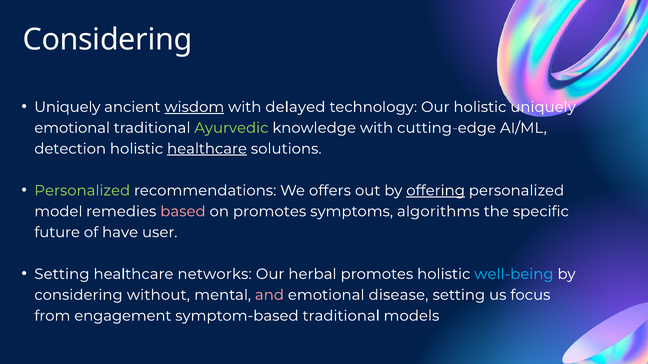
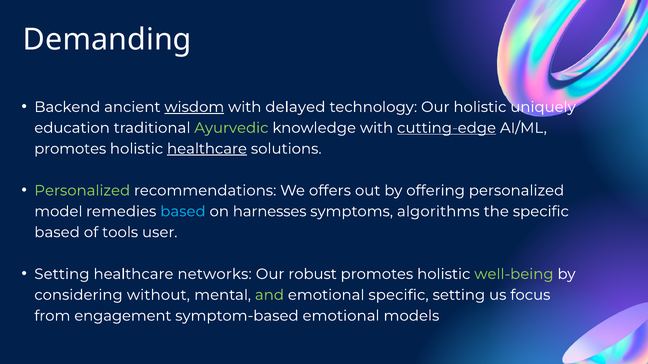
Considering: Considering -> Demanding (107, 40)
Uniquely: Uniquely -> Backend (67, 107)
emotional: emotional -> education (72, 128)
cutting-edge underline: none -> present (447, 128)
detection: detection -> promotes (70, 149)
offering underline: present -> none (436, 191)
based colour: pink -> light blue (183, 212)
on promotes: promotes -> harnesses (270, 212)
future: future -> based (57, 233)
have: have -> tools (120, 233)
herbal: herbal -> robust (313, 274)
well-being colour: light blue -> light green (514, 274)
and colour: pink -> light green (269, 295)
emotional disease: disease -> specific (398, 295)
symptom-based traditional: traditional -> emotional (341, 316)
